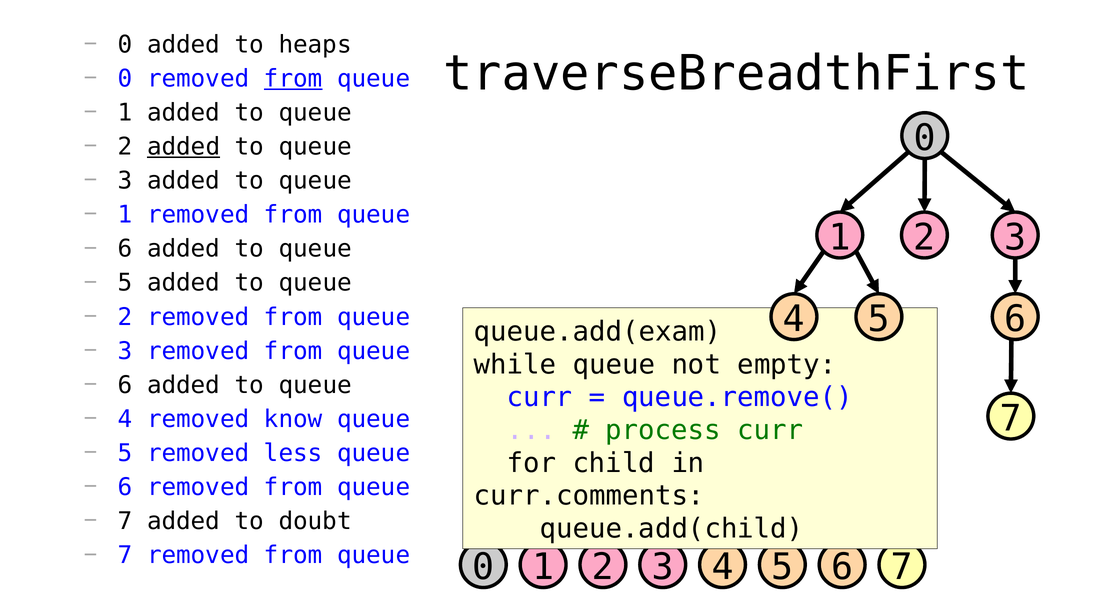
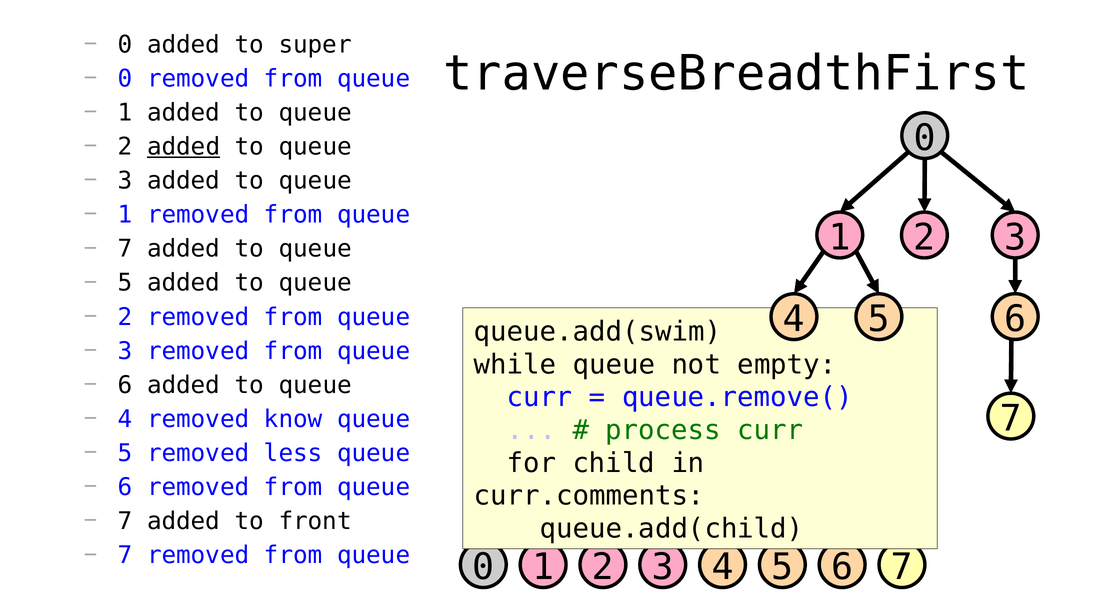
heaps: heaps -> super (315, 45)
from underline: present -> none (293, 79)
6: 6 -> 7 (125, 249)
queue.add(exam: queue.add(exam -> queue.add(swim (597, 332)
doubt: doubt -> front (315, 522)
